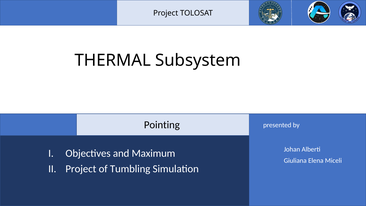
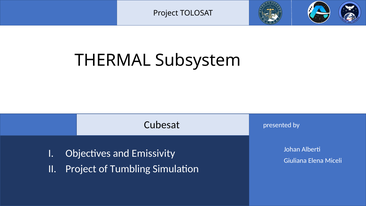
Pointing: Pointing -> Cubesat (162, 125)
Maximum: Maximum -> Emissivity (153, 153)
